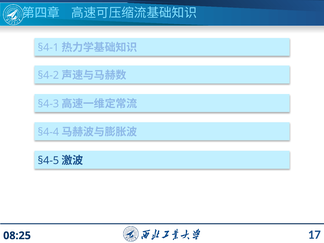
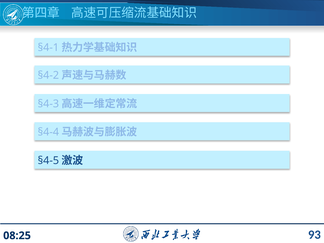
17: 17 -> 93 (314, 235)
